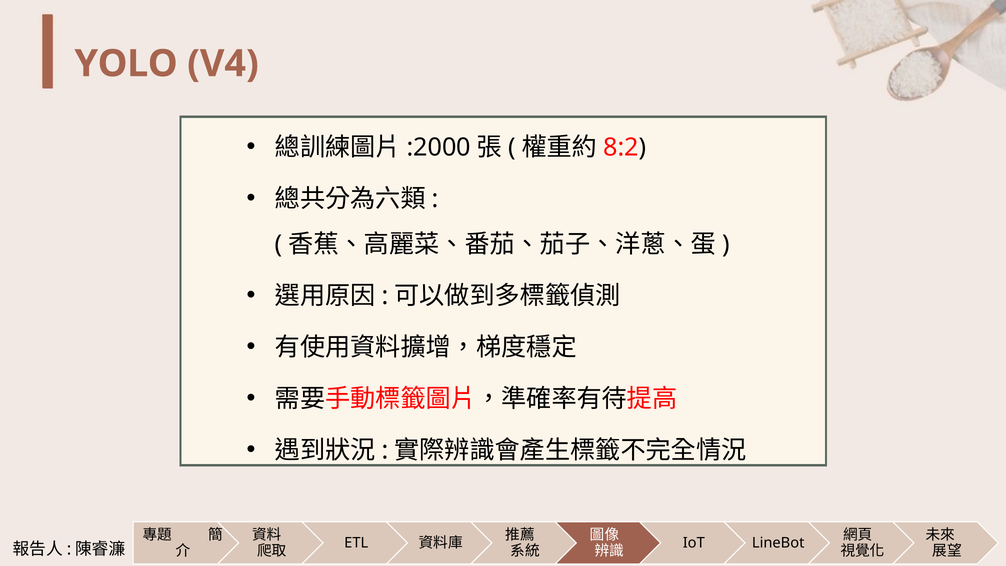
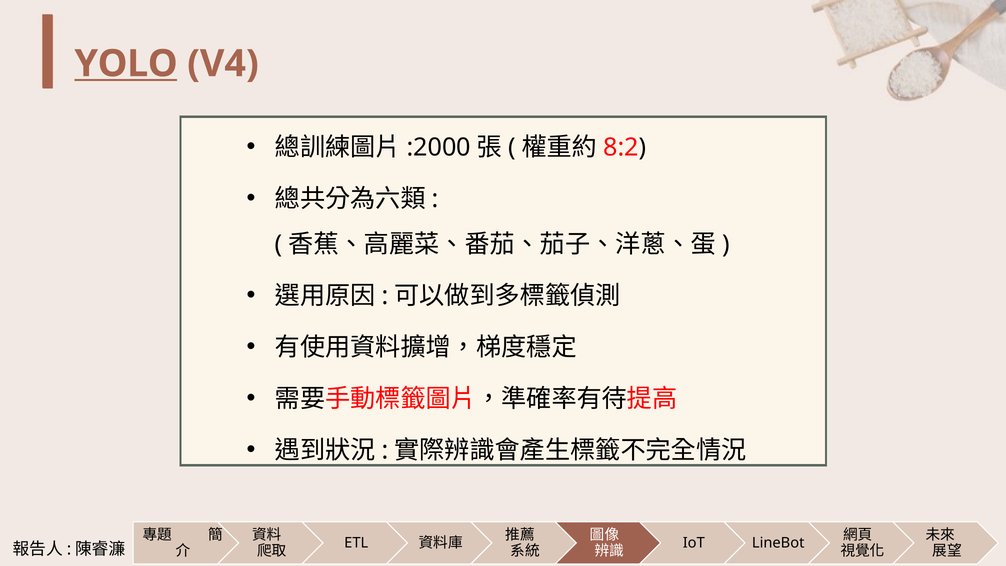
YOLO underline: none -> present (126, 64)
